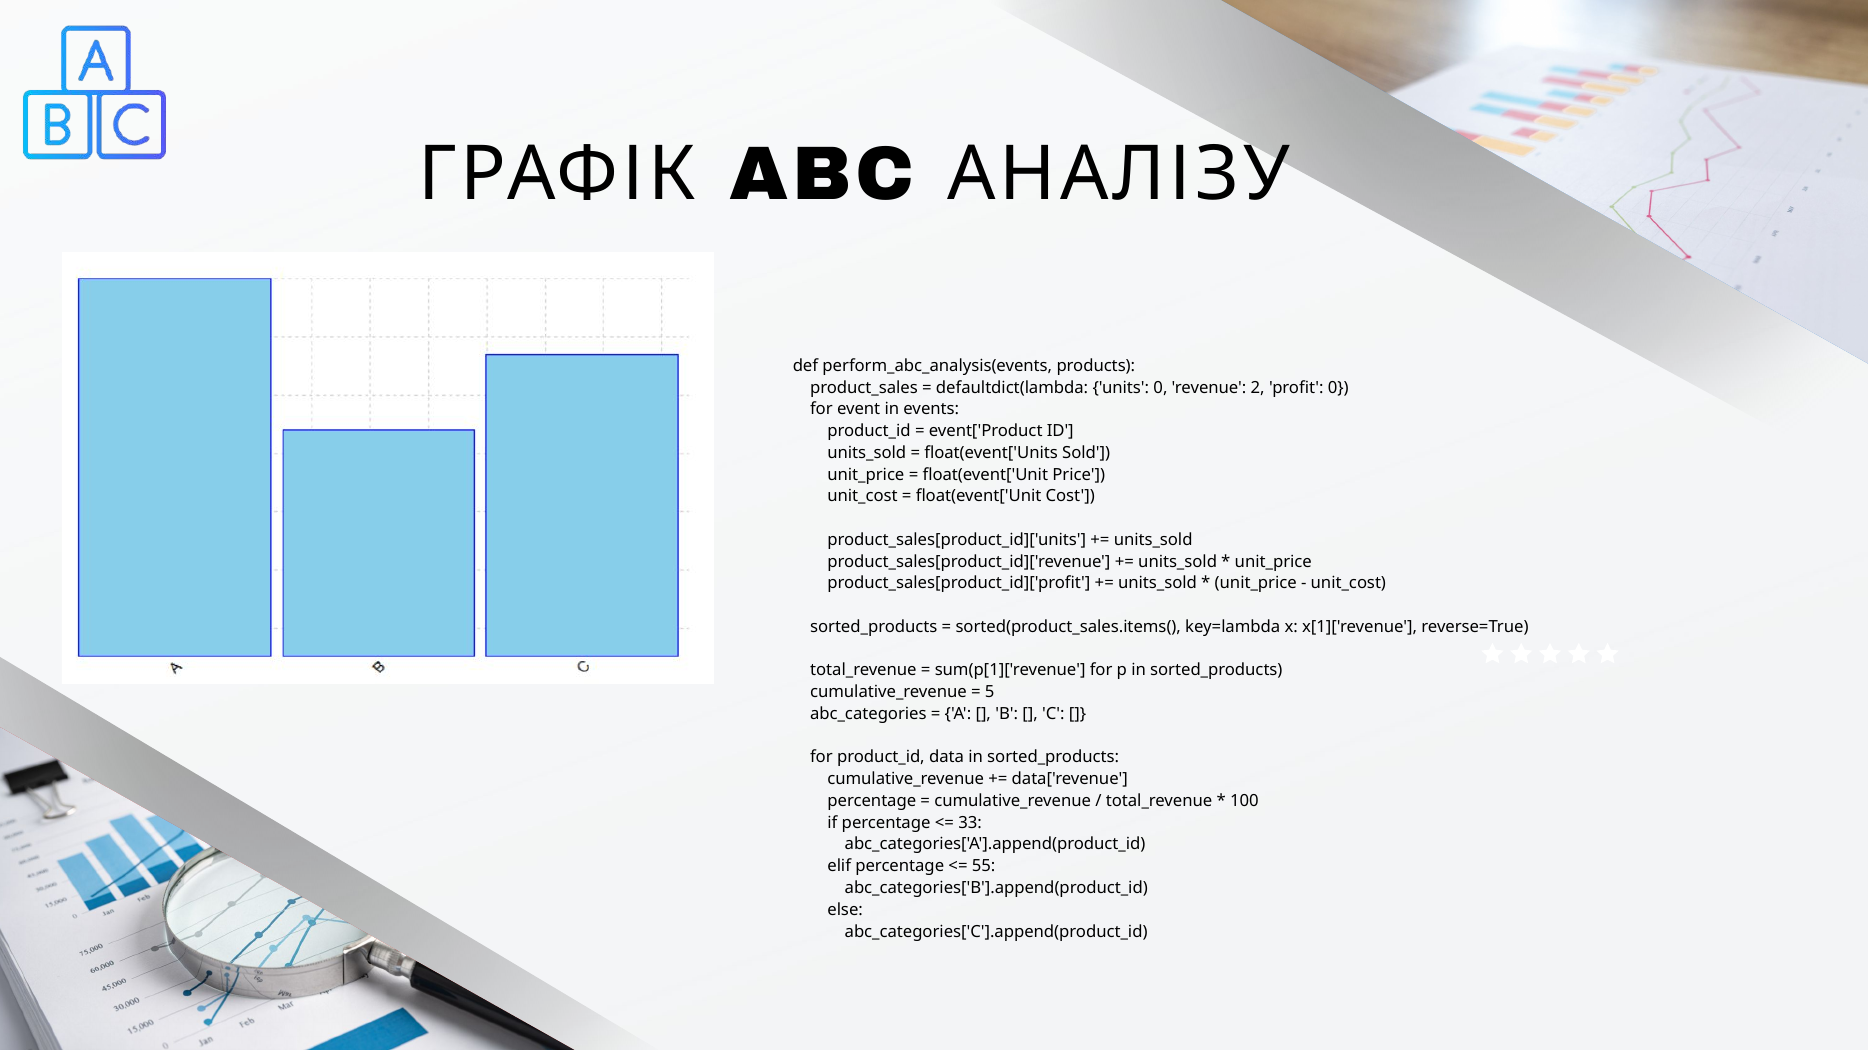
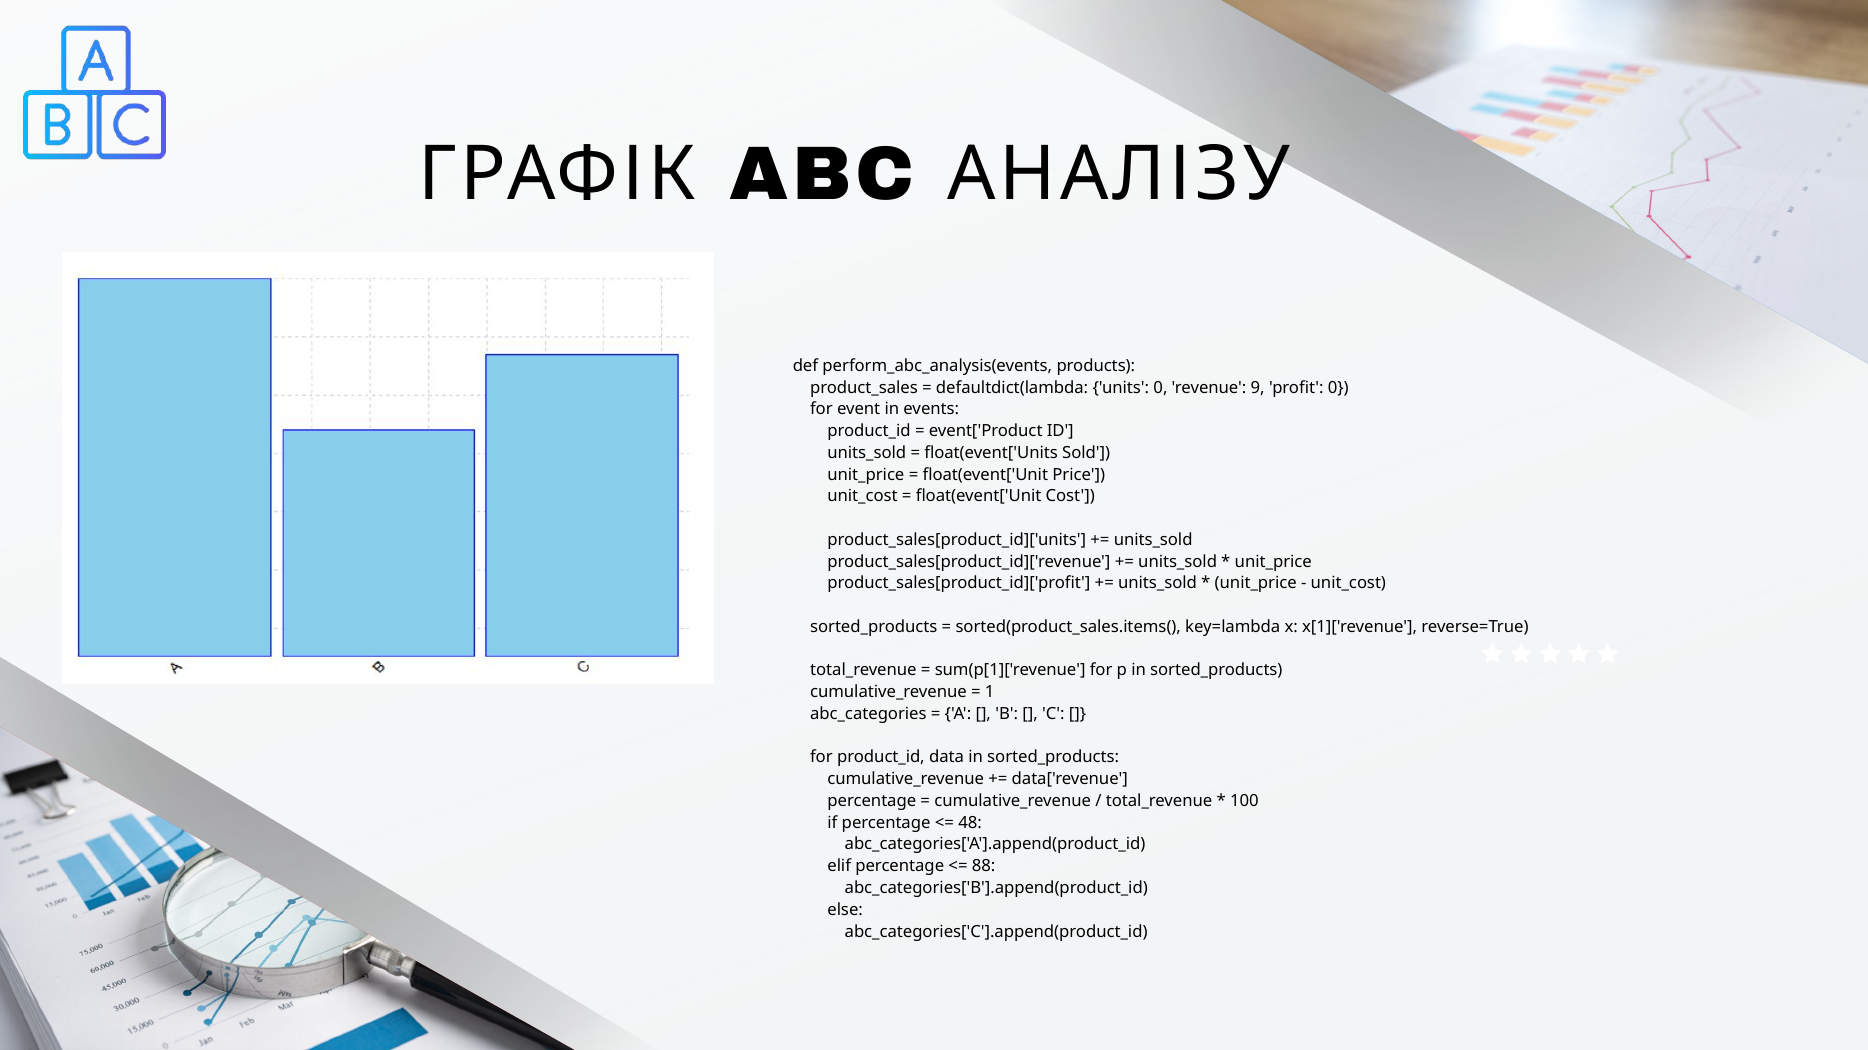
2: 2 -> 9 (1258, 388)
5: 5 -> 1 (990, 693)
33: 33 -> 48 (970, 823)
55: 55 -> 88 (984, 867)
